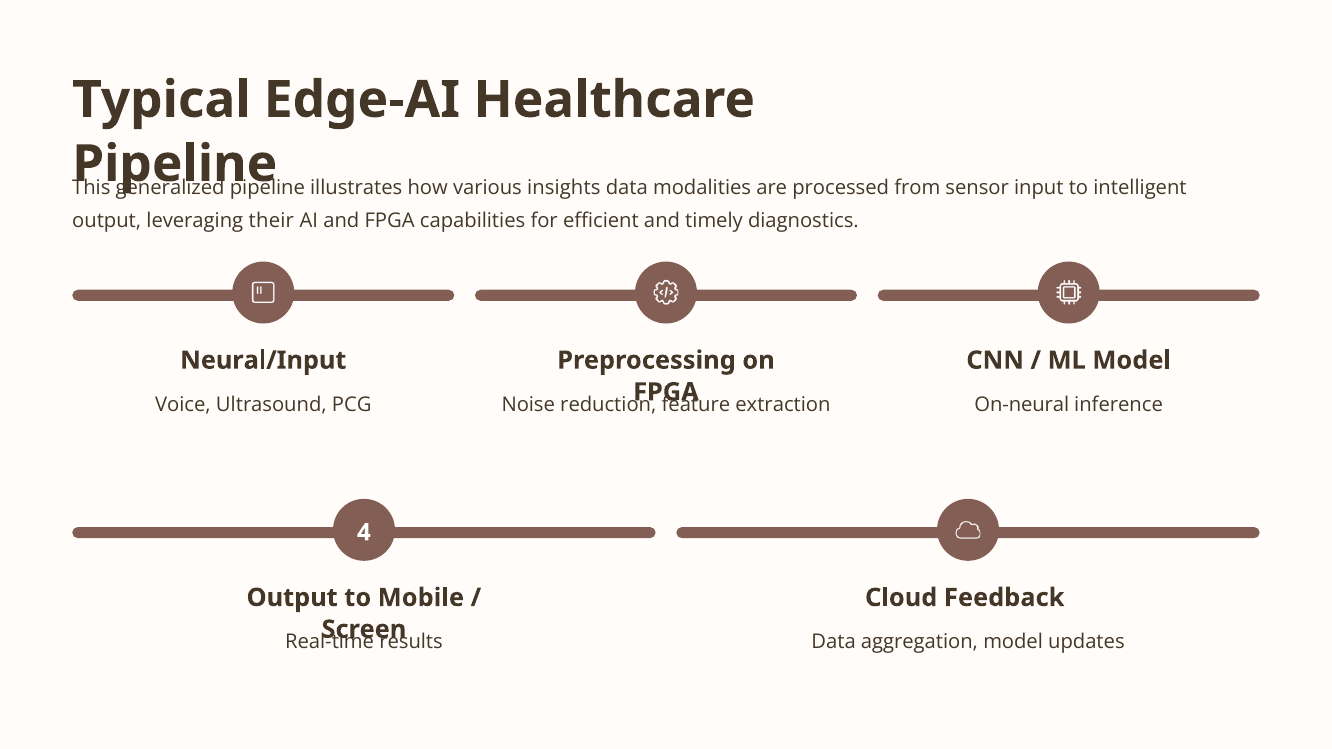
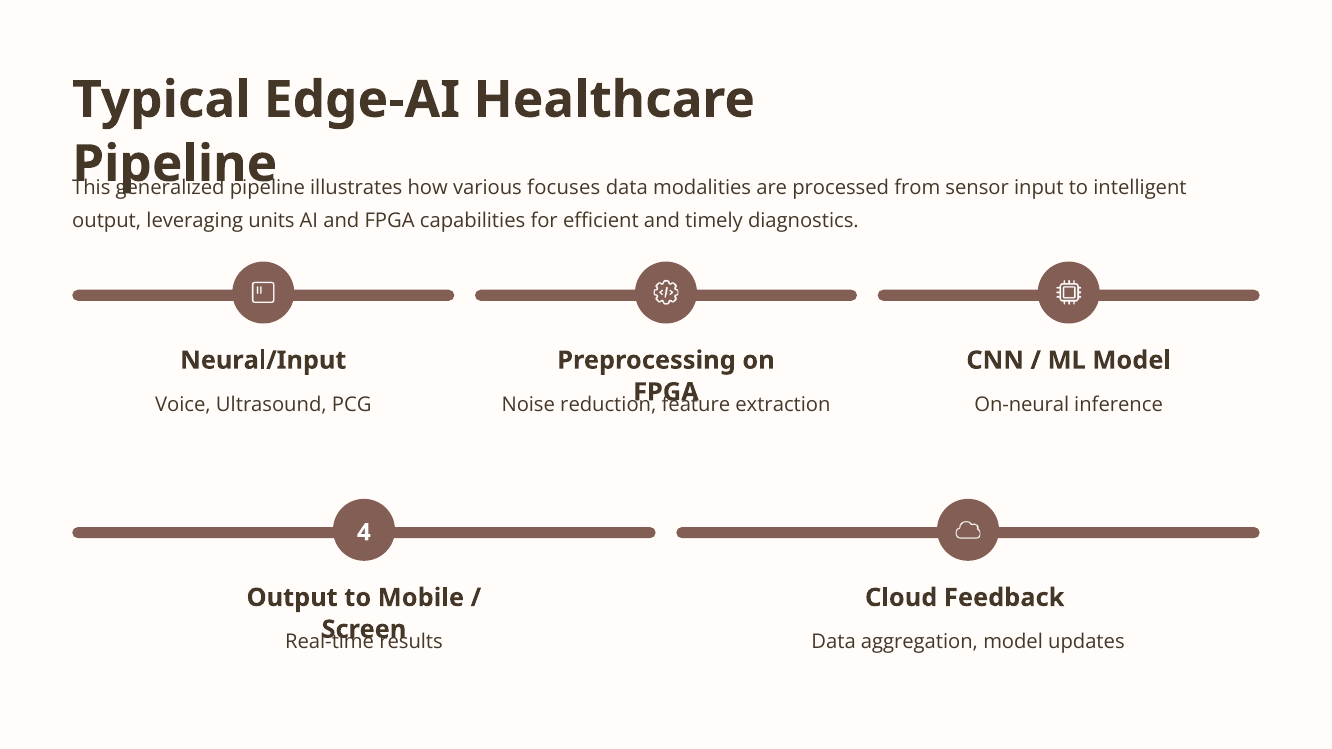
insights: insights -> focuses (564, 188)
their: their -> units (271, 221)
